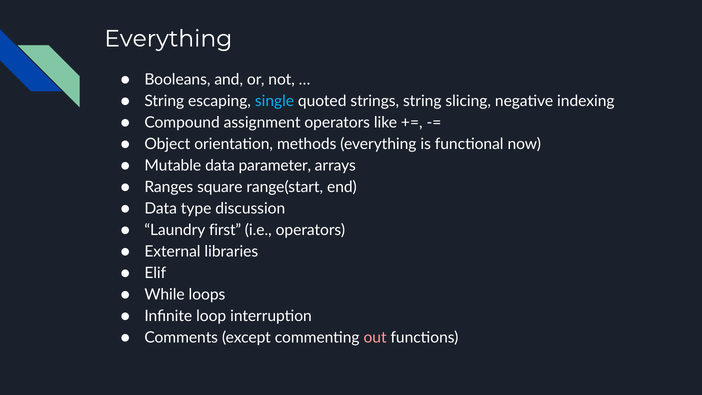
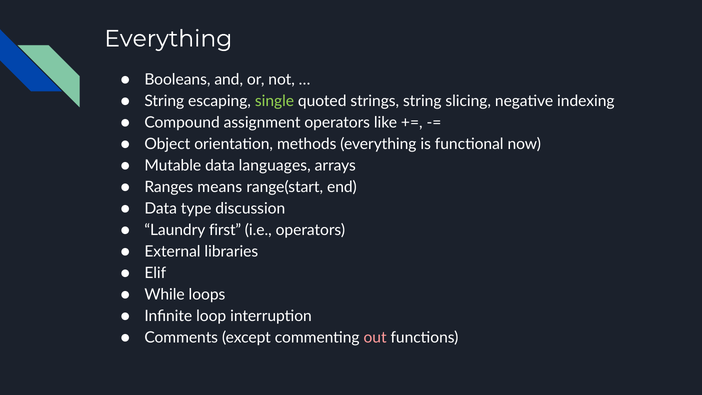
single colour: light blue -> light green (274, 101)
parameter: parameter -> languages (275, 166)
square: square -> means (220, 187)
